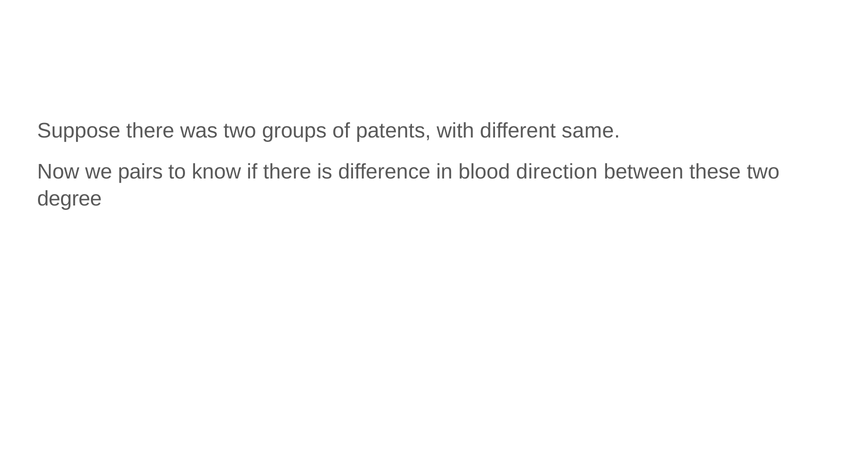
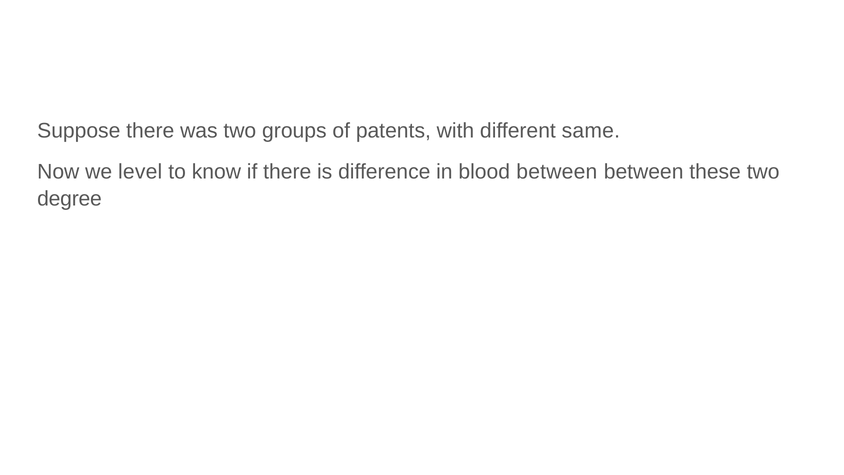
pairs: pairs -> level (140, 172)
blood direction: direction -> between (557, 172)
